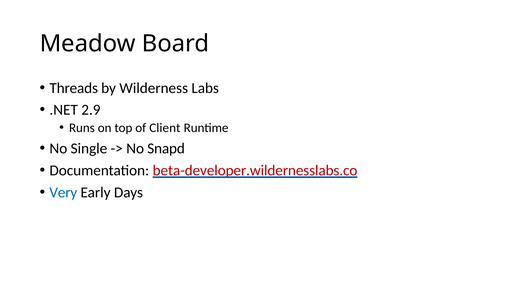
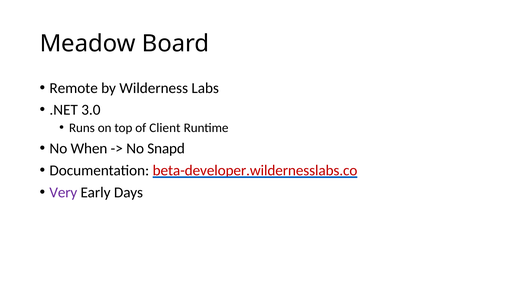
Threads: Threads -> Remote (74, 88)
2.9: 2.9 -> 3.0 (91, 110)
Single: Single -> When (89, 149)
Very colour: blue -> purple (63, 193)
